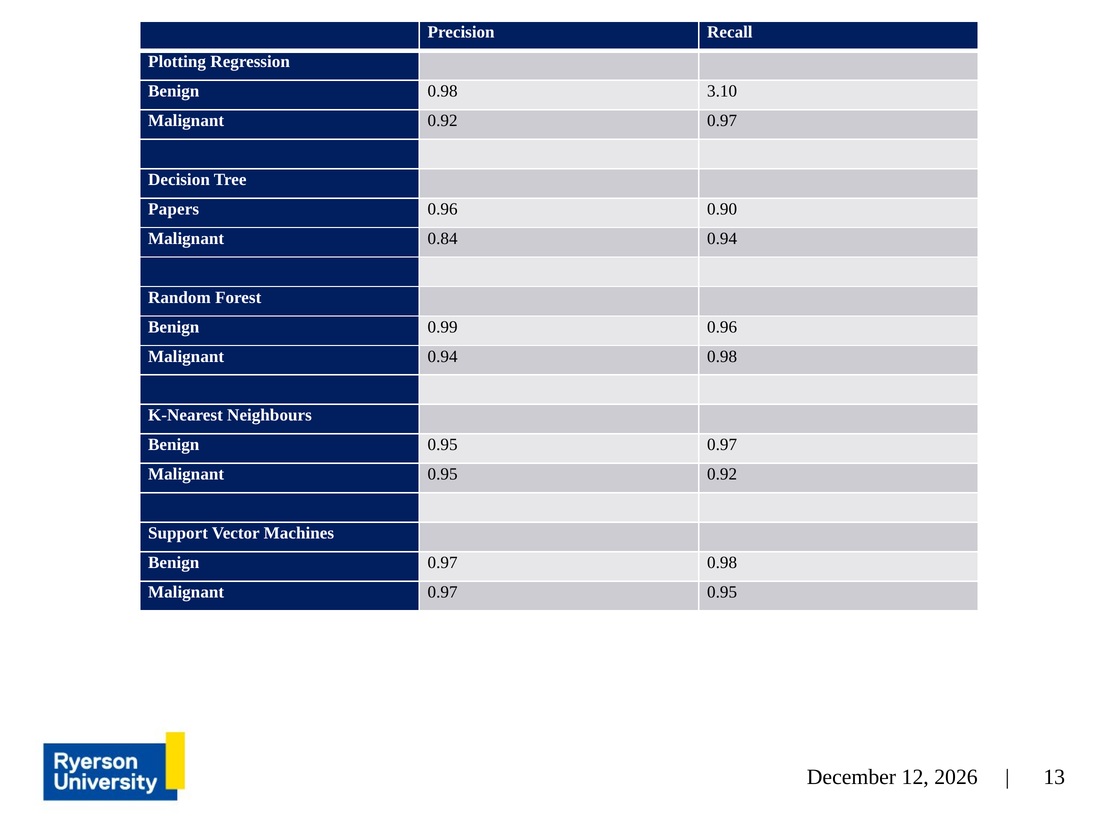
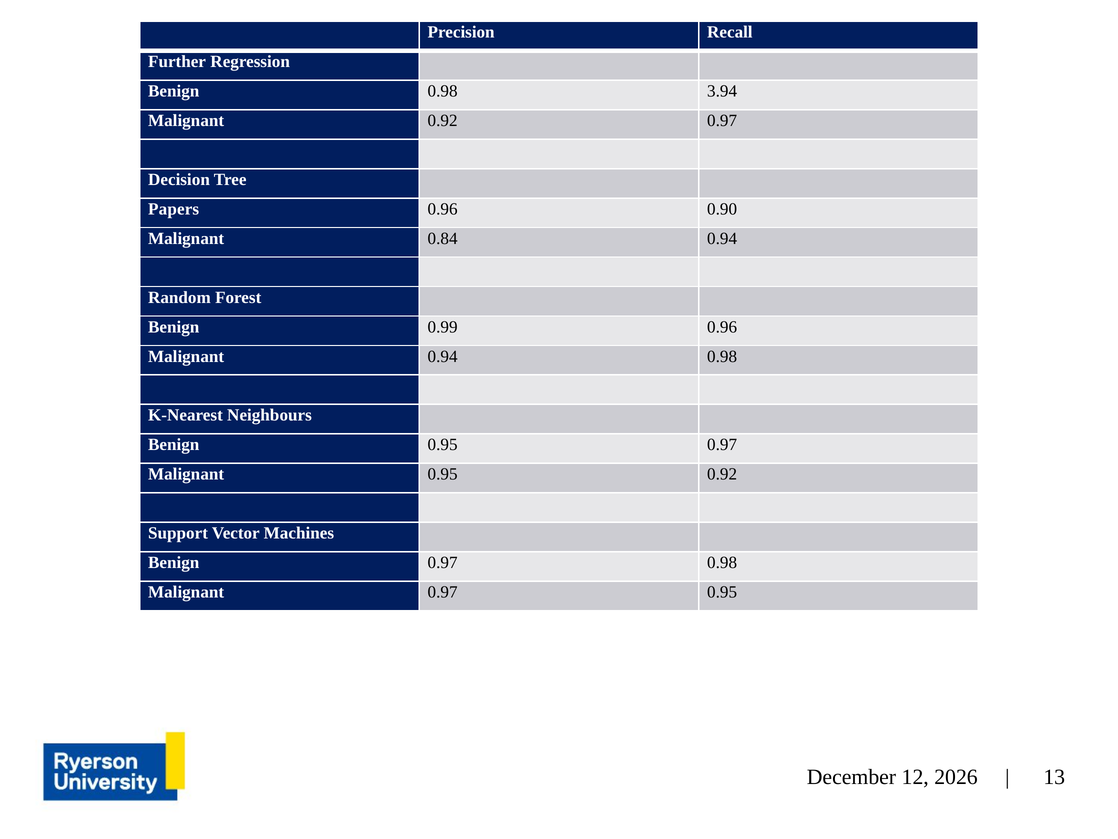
Plotting: Plotting -> Further (177, 62)
3.10: 3.10 -> 3.94 (722, 91)
